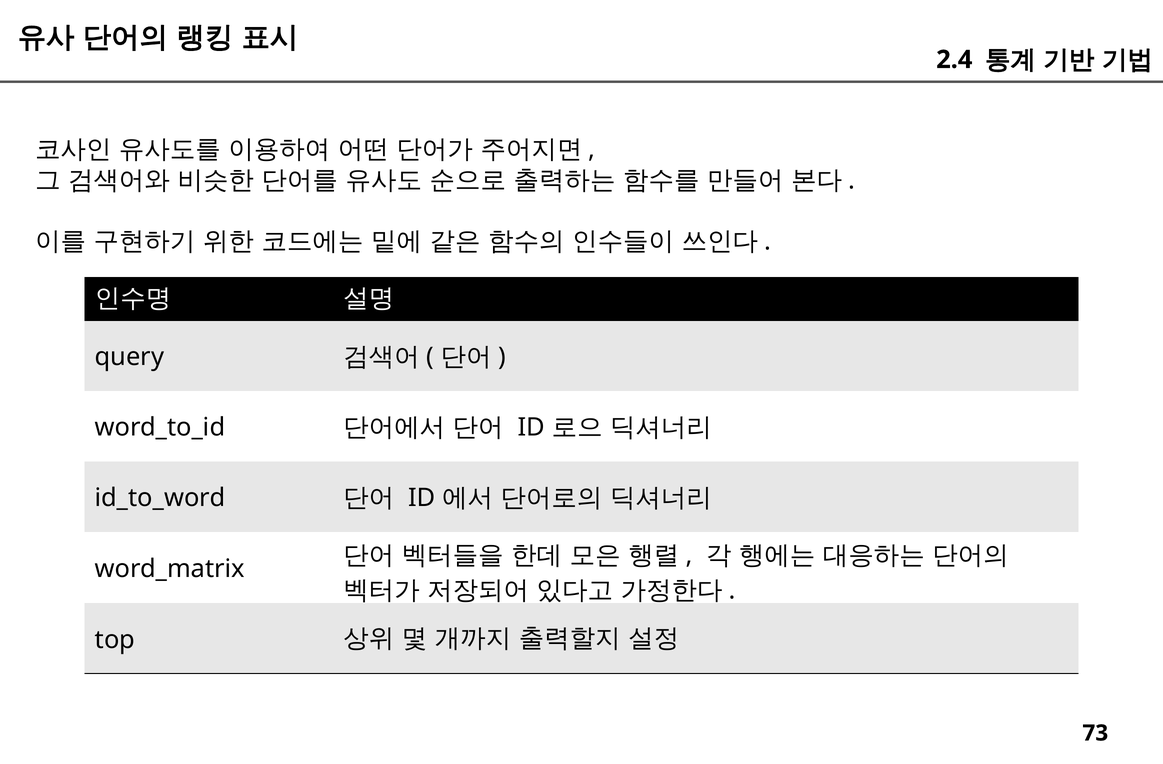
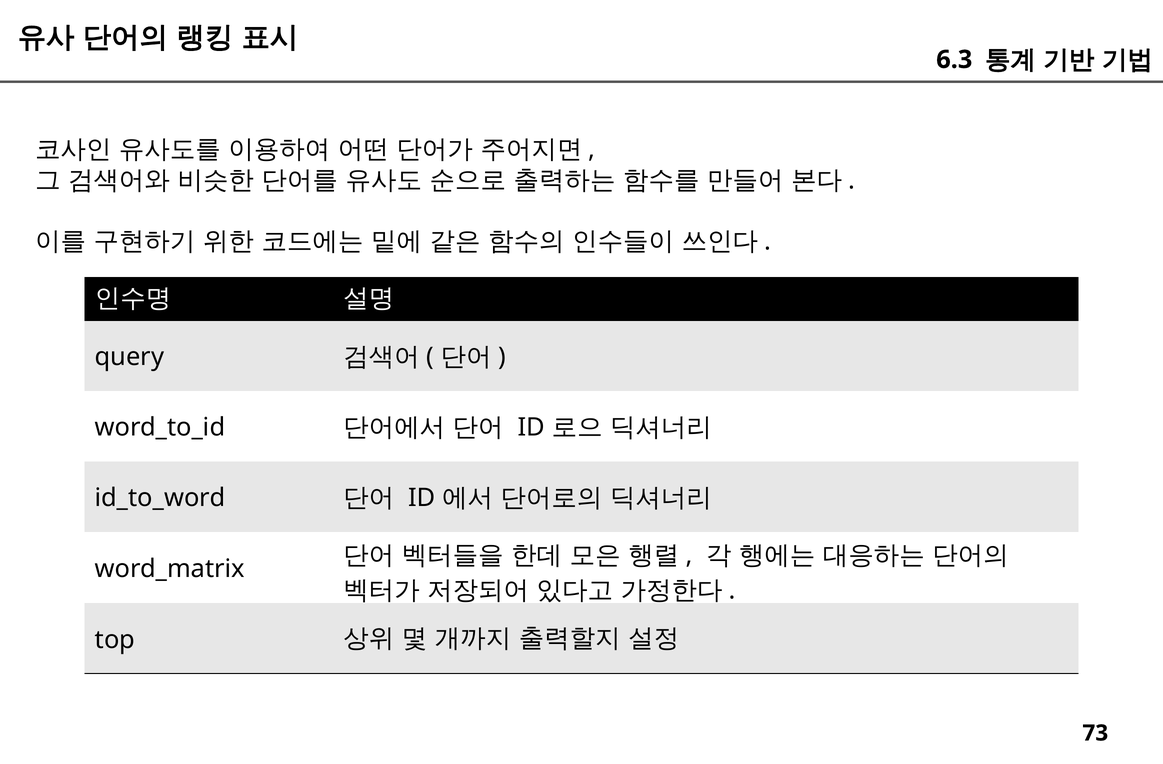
2.4: 2.4 -> 6.3 (954, 60)
